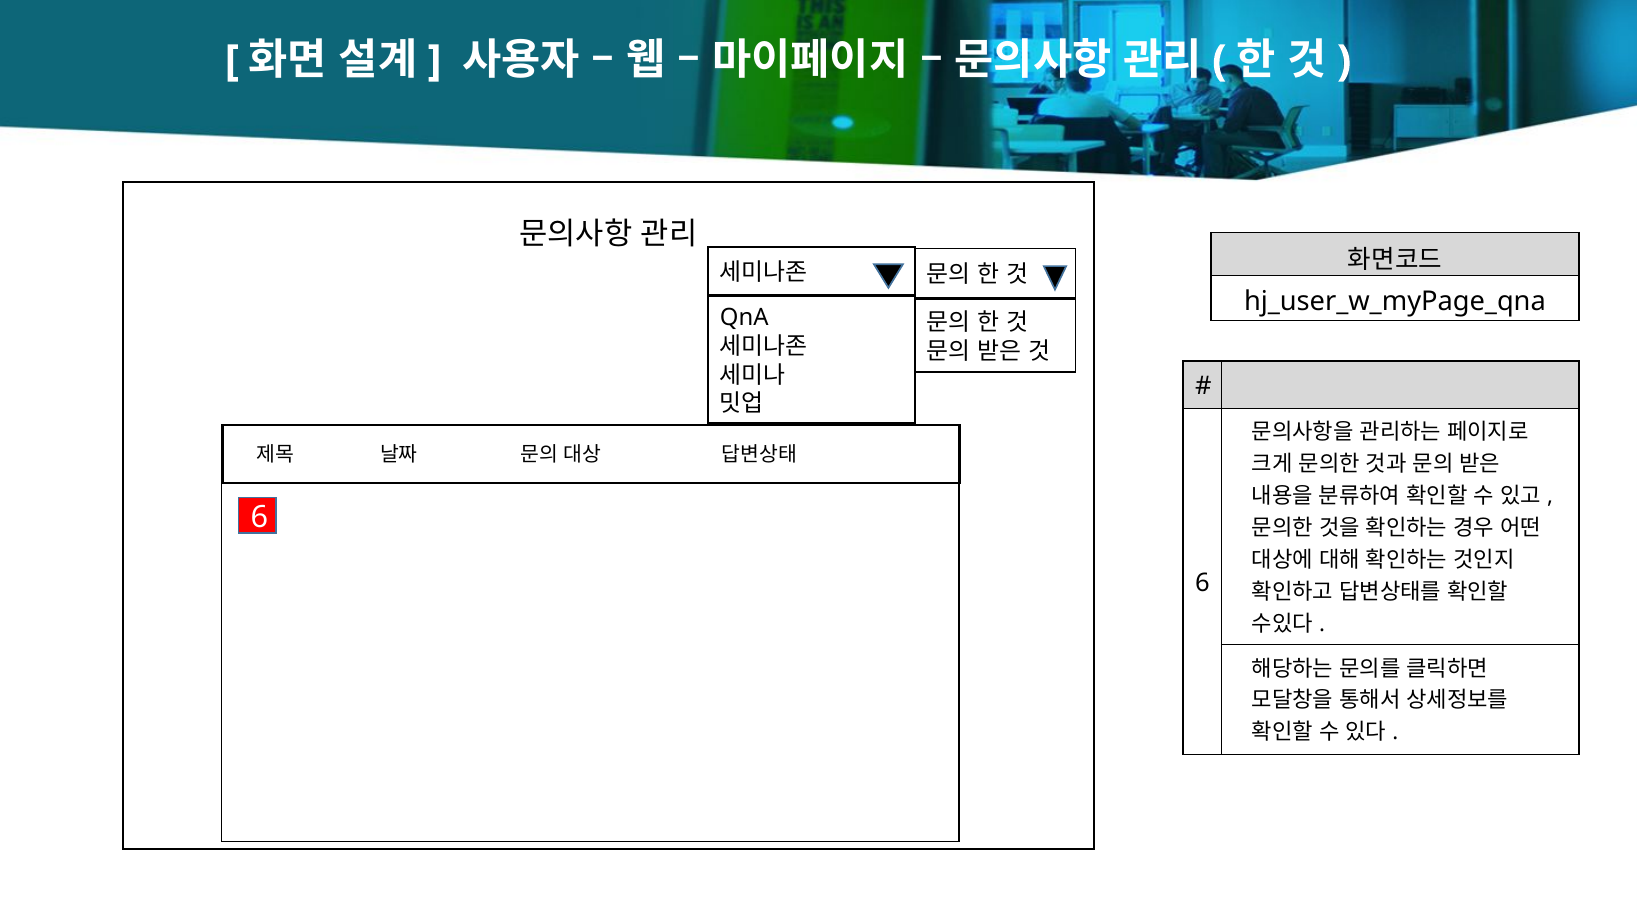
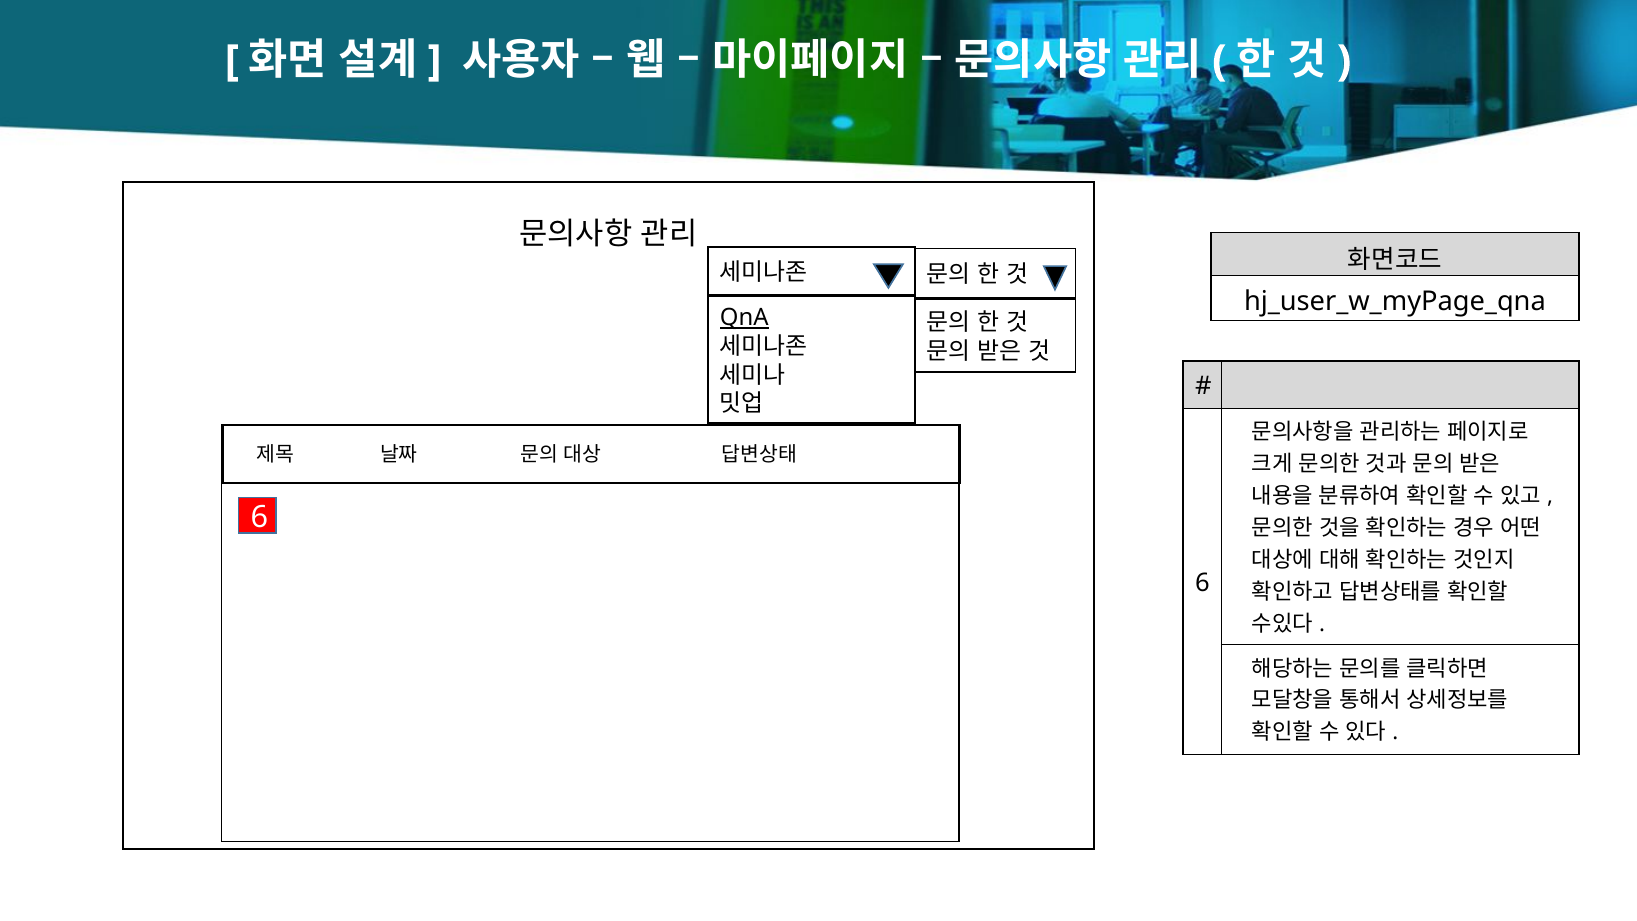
QnA underline: none -> present (744, 318)
